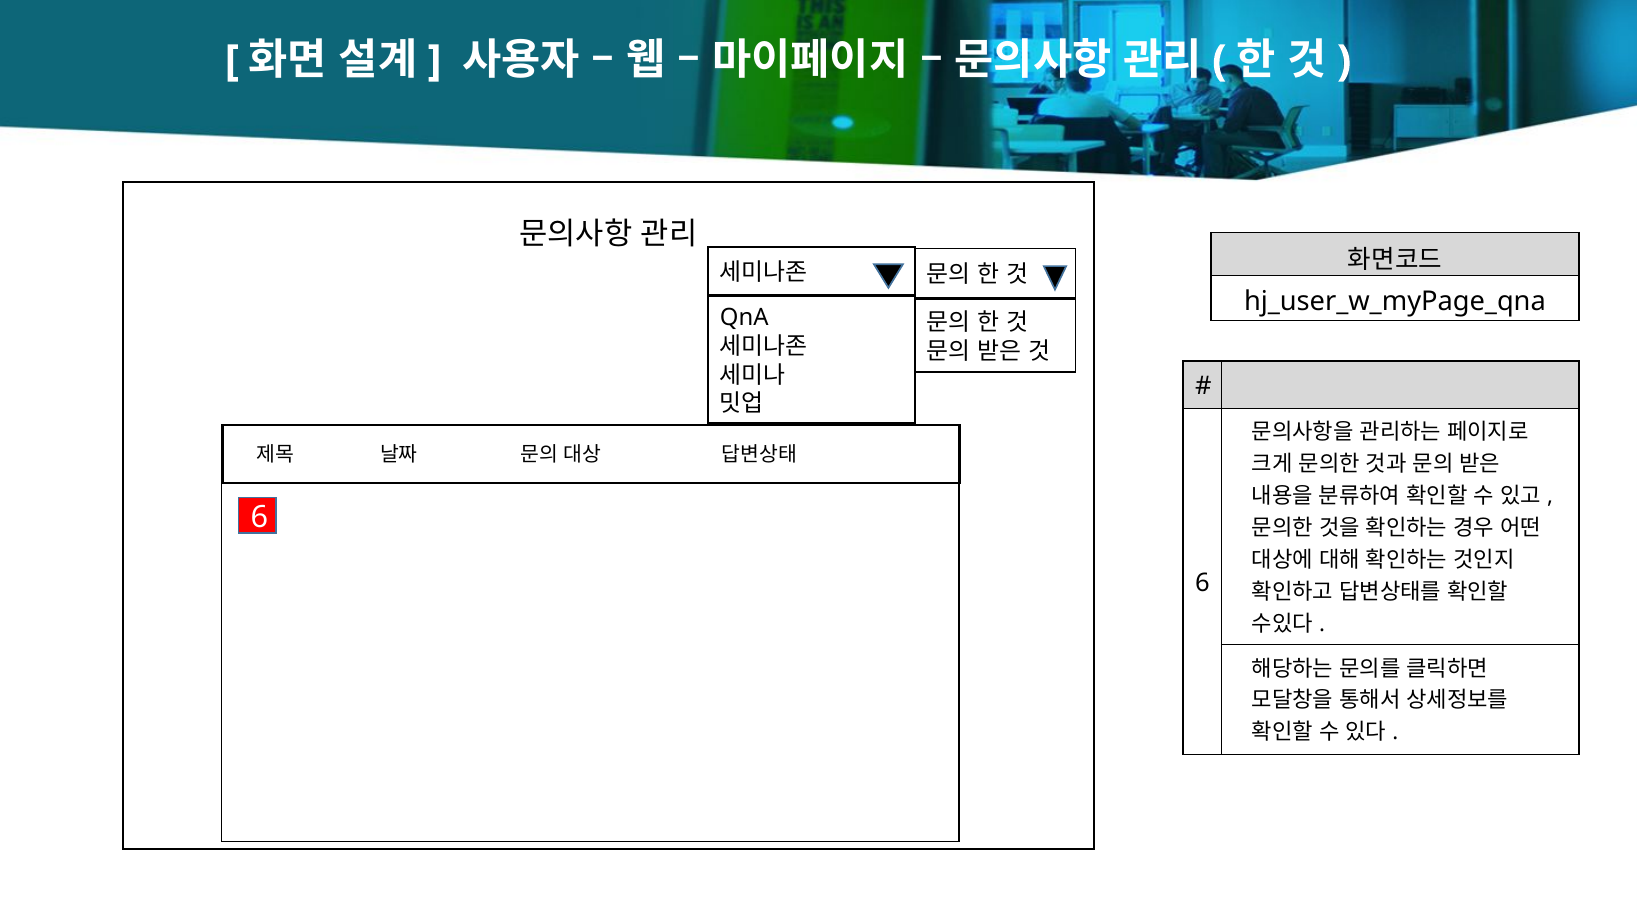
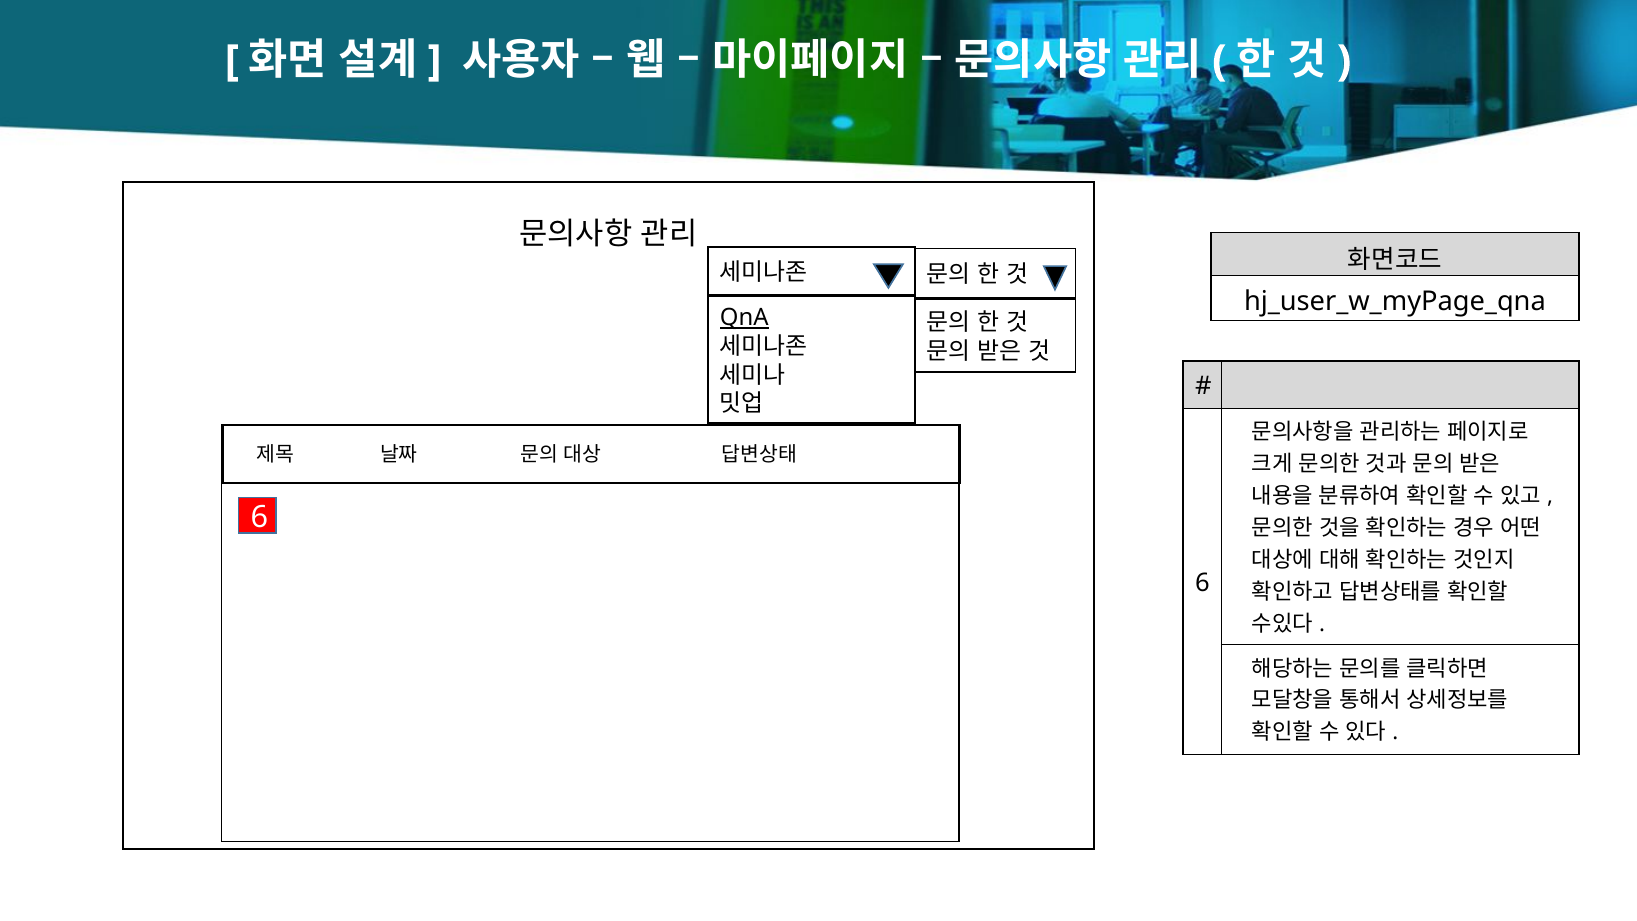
QnA underline: none -> present (744, 318)
